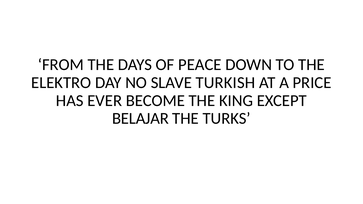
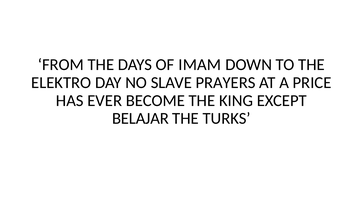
PEACE: PEACE -> IMAM (200, 65)
TURKISH: TURKISH -> PRAYERS (226, 83)
